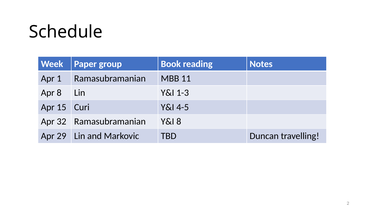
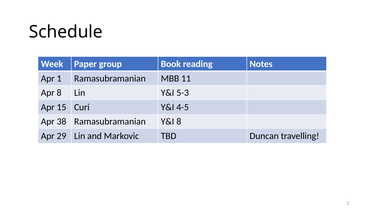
1-3: 1-3 -> 5-3 (183, 93)
32: 32 -> 38 (62, 121)
